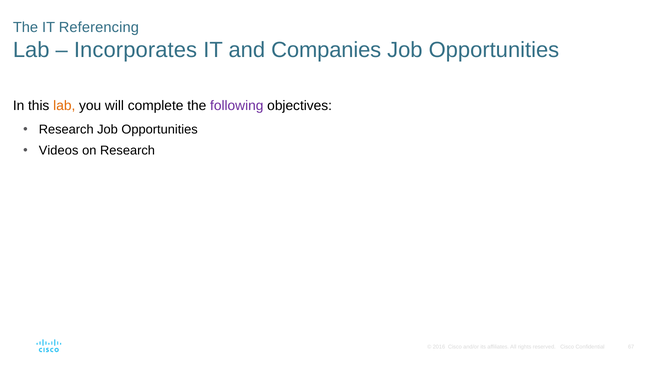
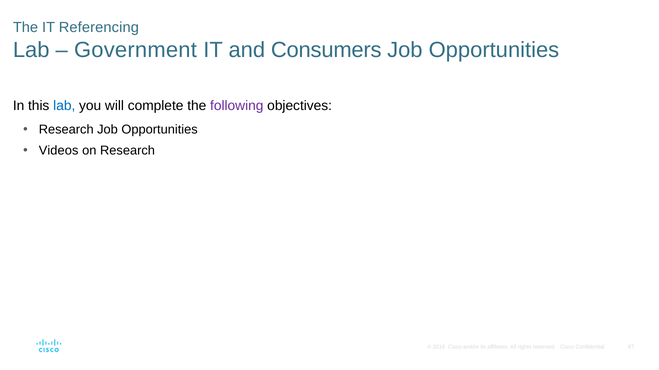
Incorporates: Incorporates -> Government (135, 50)
Companies: Companies -> Consumers (326, 50)
lab colour: orange -> blue (64, 106)
